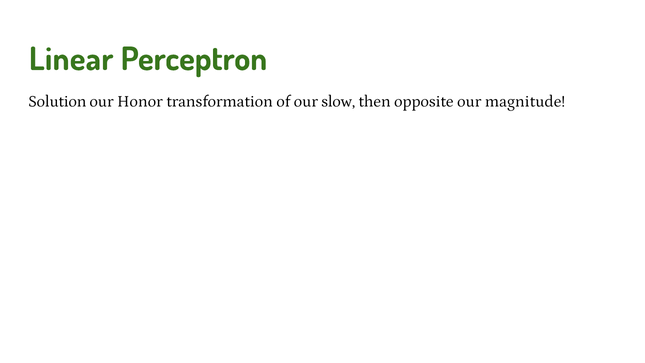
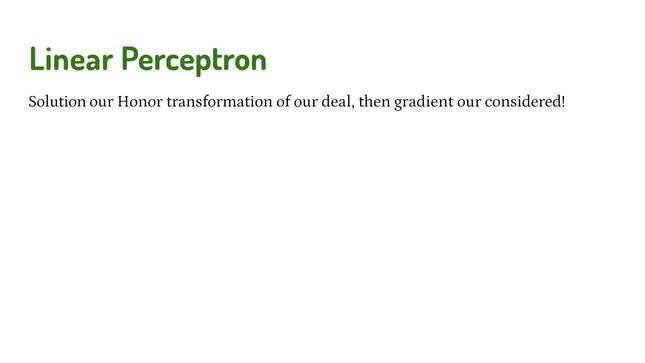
slow: slow -> deal (338, 101)
opposite: opposite -> gradient (424, 101)
magnitude: magnitude -> considered (525, 101)
